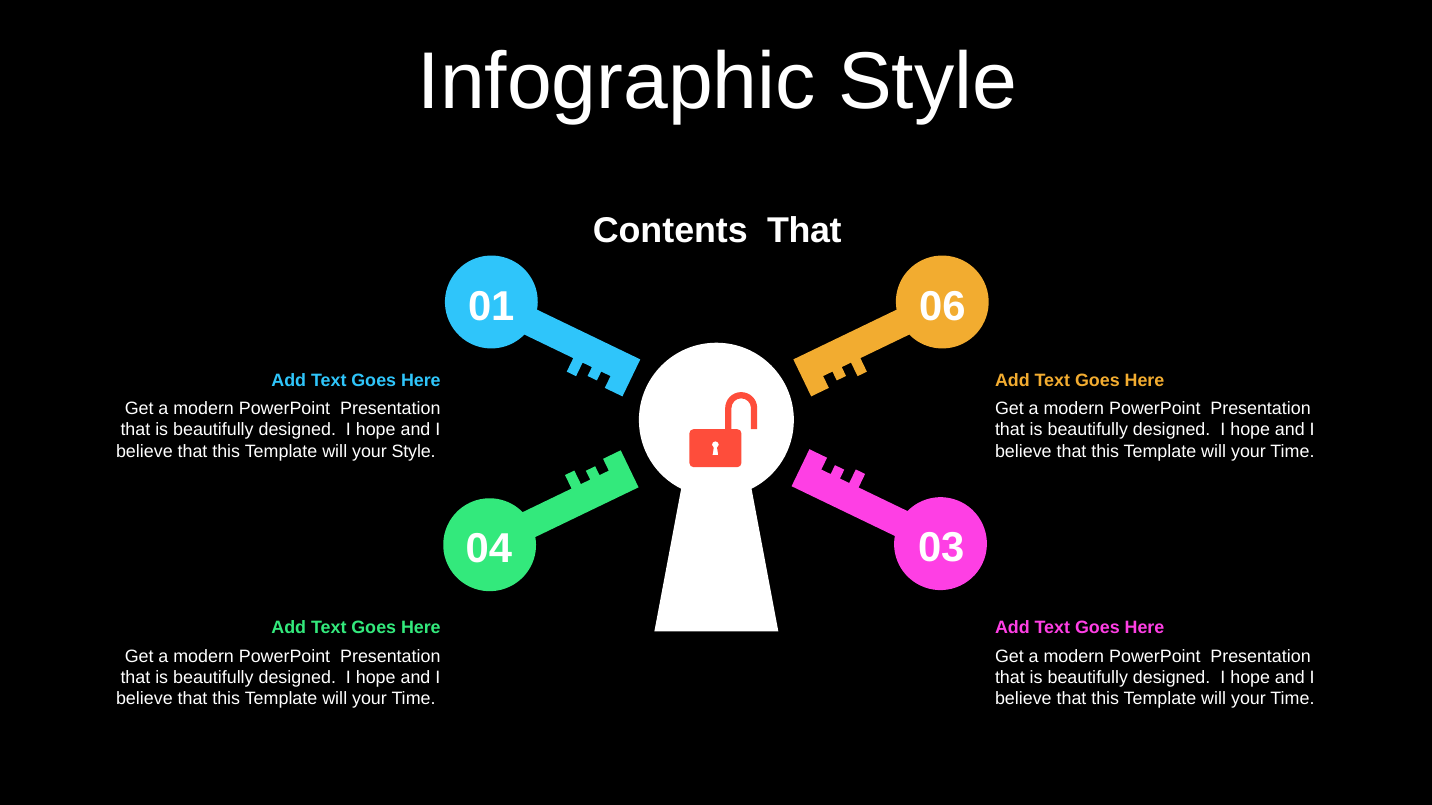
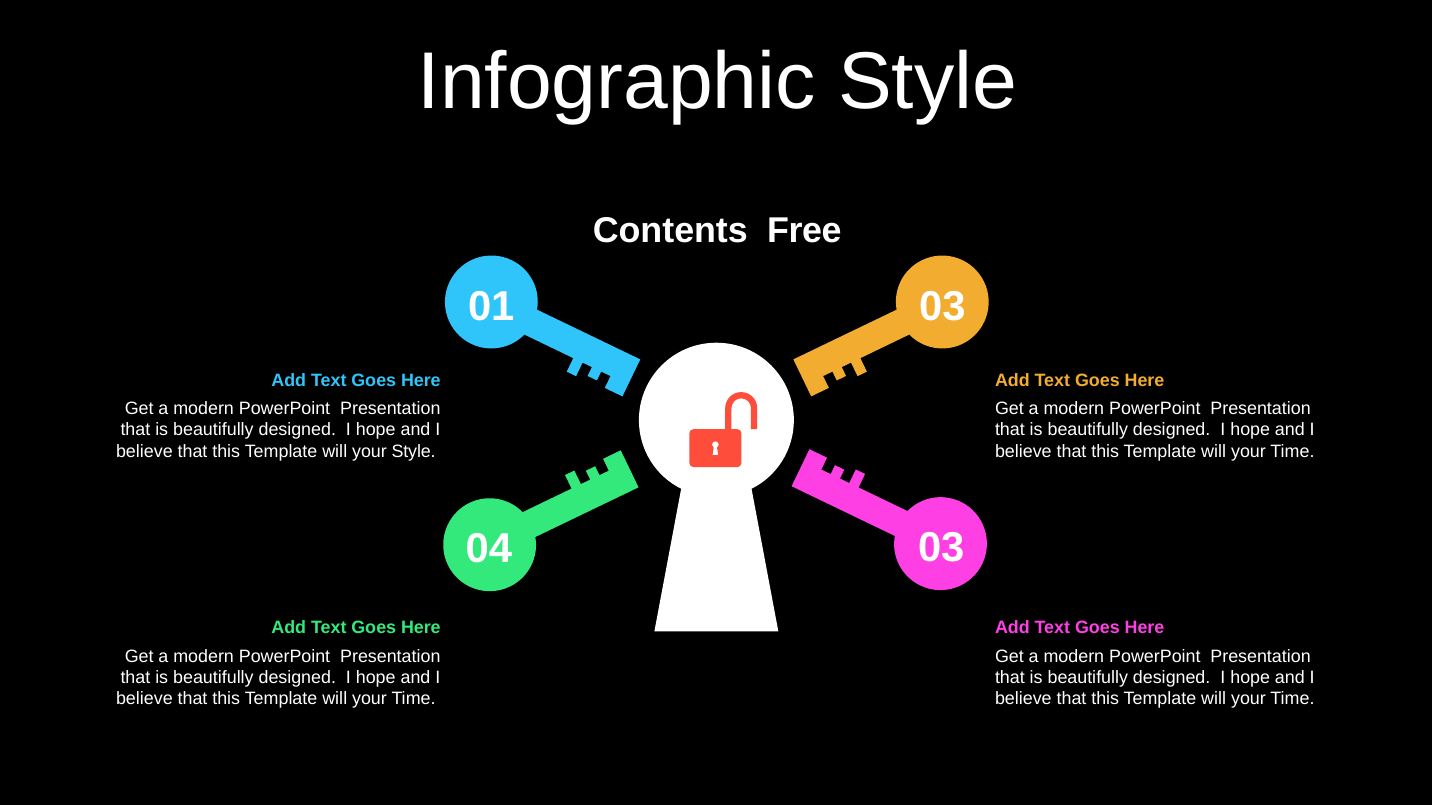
Contents That: That -> Free (804, 230)
01 06: 06 -> 03 (942, 307)
